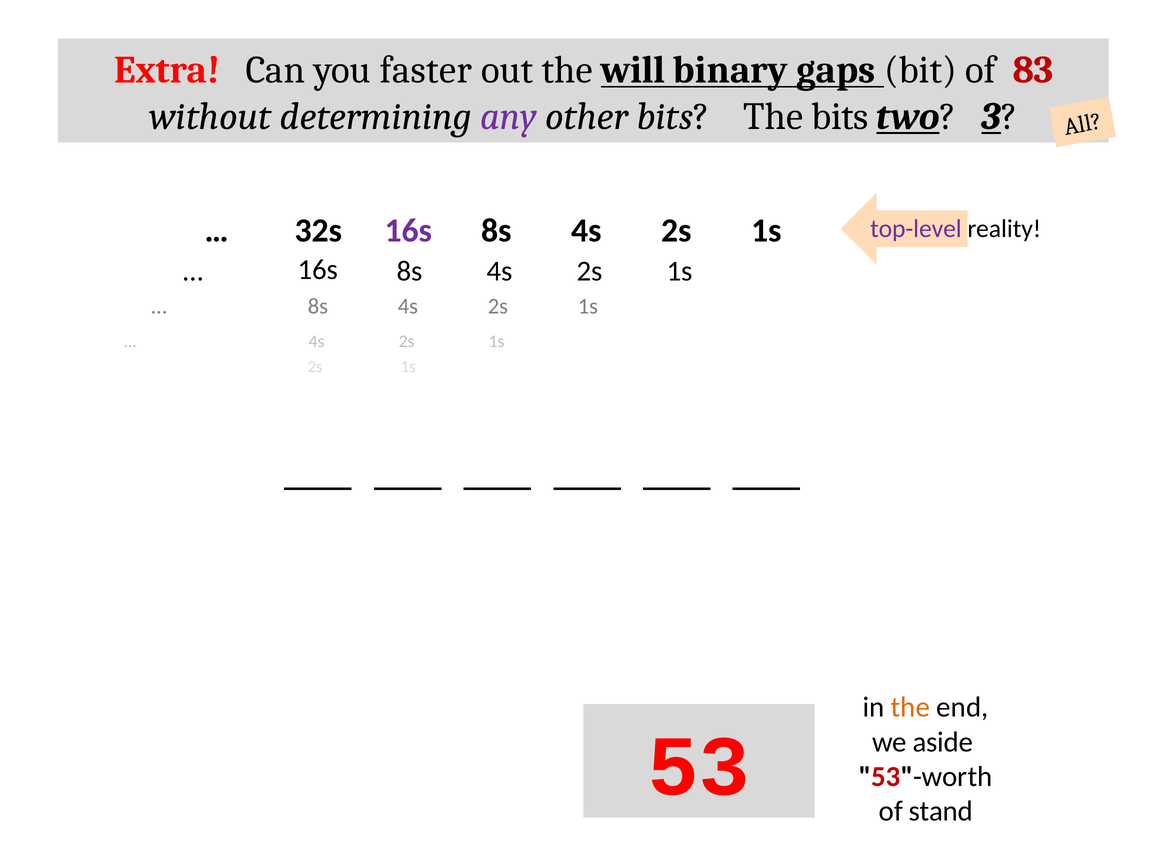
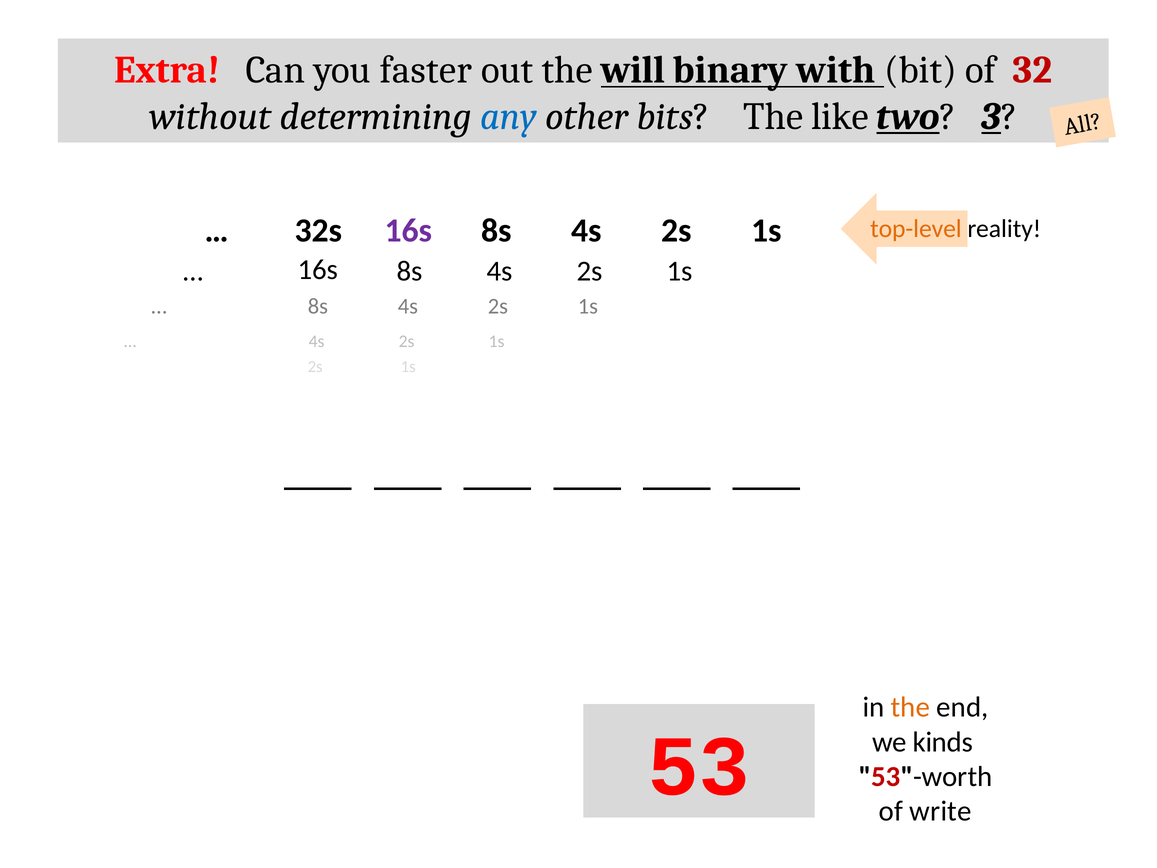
gaps: gaps -> with (836, 70)
83: 83 -> 32 (1033, 70)
any colour: purple -> blue (509, 116)
The bits: bits -> like (840, 116)
top-level colour: purple -> orange (916, 228)
aside: aside -> kinds (943, 742)
stand: stand -> write (941, 811)
